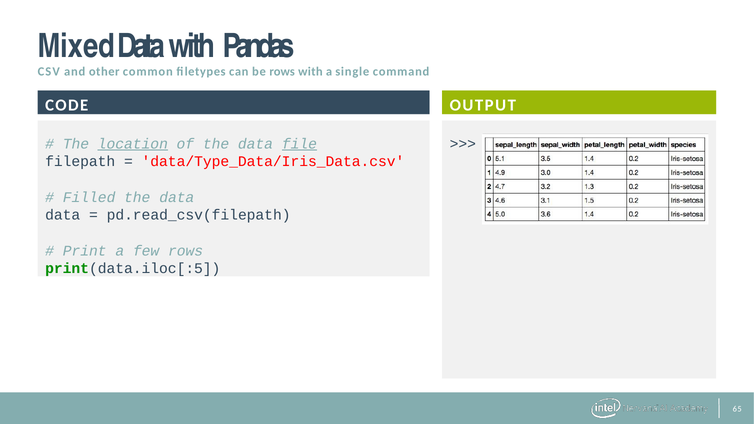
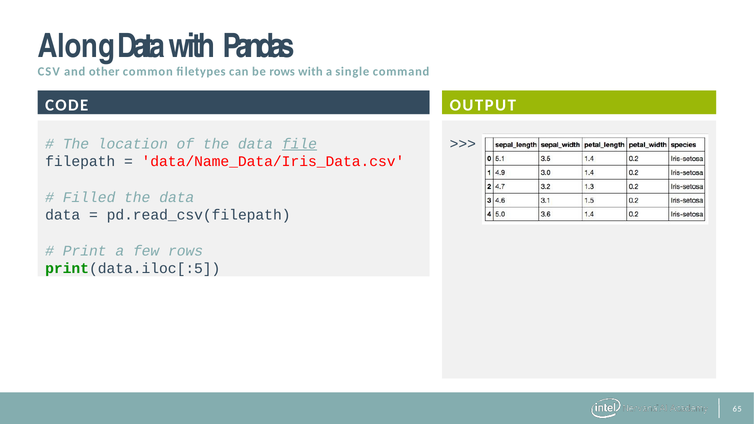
Mixed: Mixed -> Along (76, 46)
location underline: present -> none (133, 144)
data/Type_Data/Iris_Data.csv: data/Type_Data/Iris_Data.csv -> data/Name_Data/Iris_Data.csv (273, 162)
